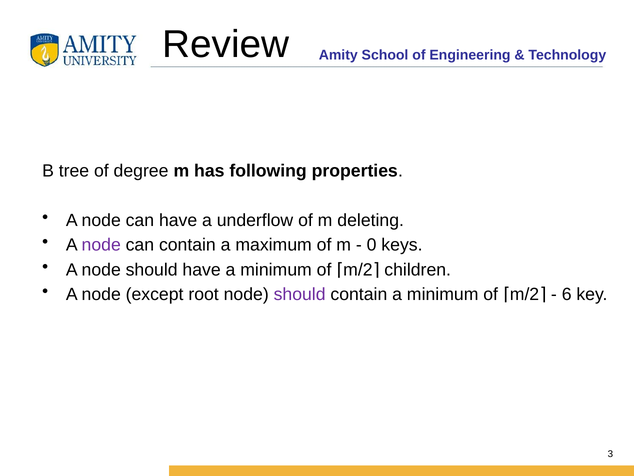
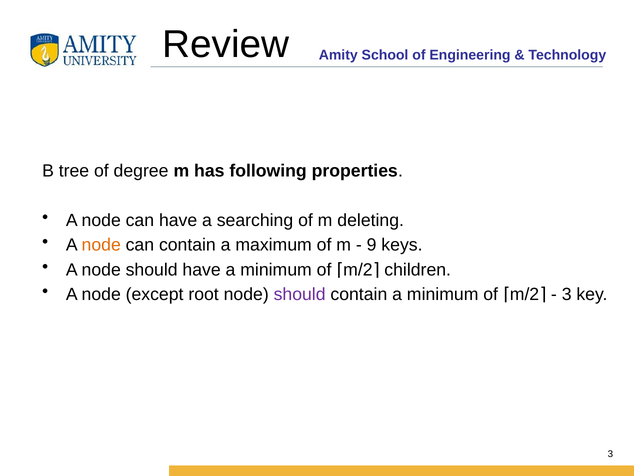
underflow: underflow -> searching (255, 220)
node colour: purple -> orange (101, 245)
0: 0 -> 9 (372, 245)
6: 6 -> 3 (567, 294)
